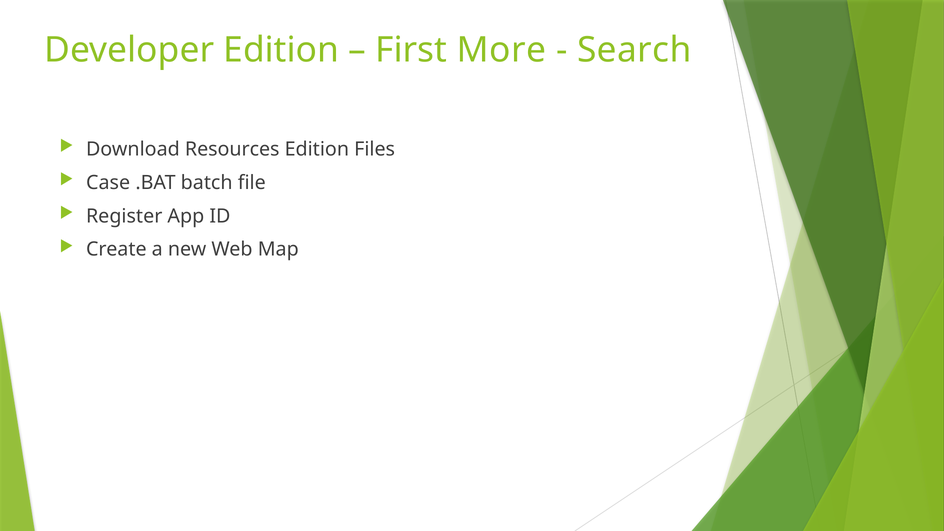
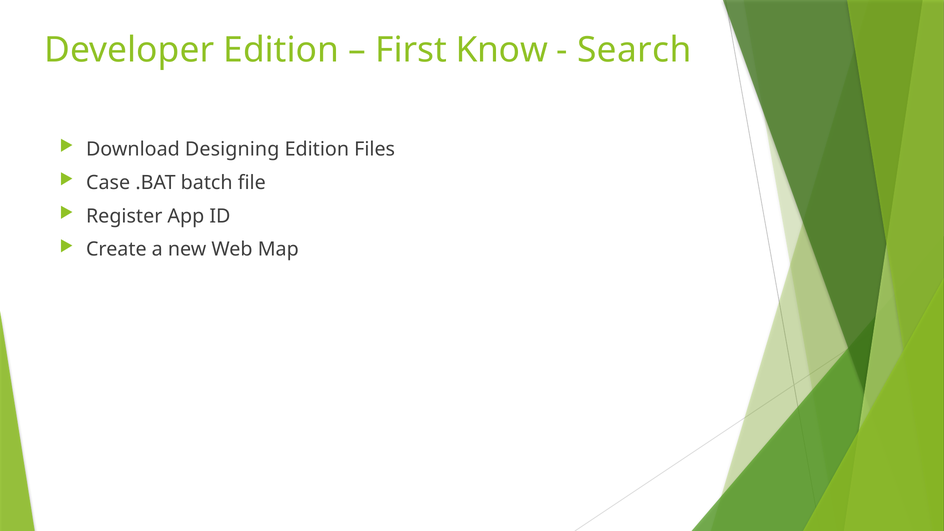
More: More -> Know (502, 50)
Resources: Resources -> Designing (232, 149)
